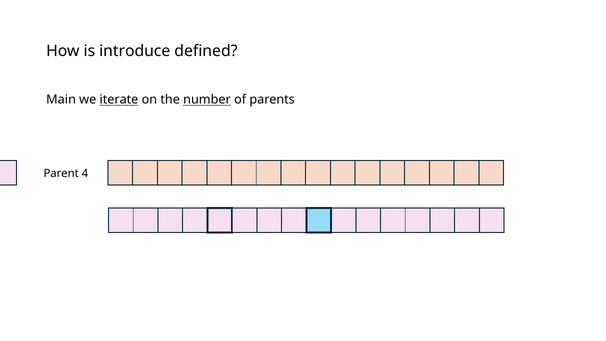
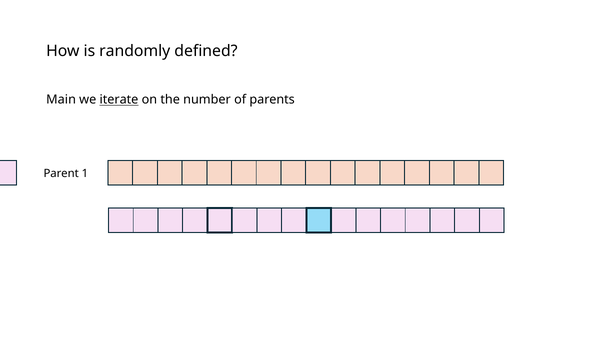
introduce: introduce -> randomly (135, 51)
number underline: present -> none (207, 100)
4: 4 -> 1 (85, 173)
